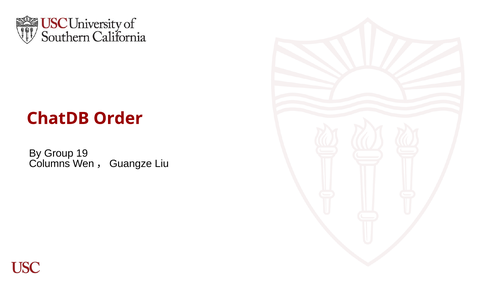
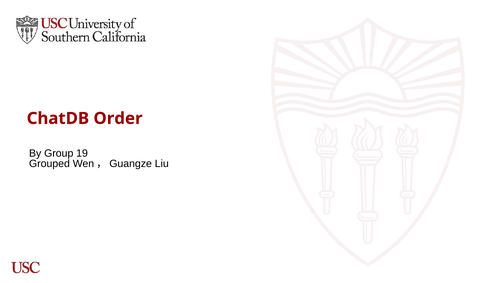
Columns: Columns -> Grouped (49, 164)
